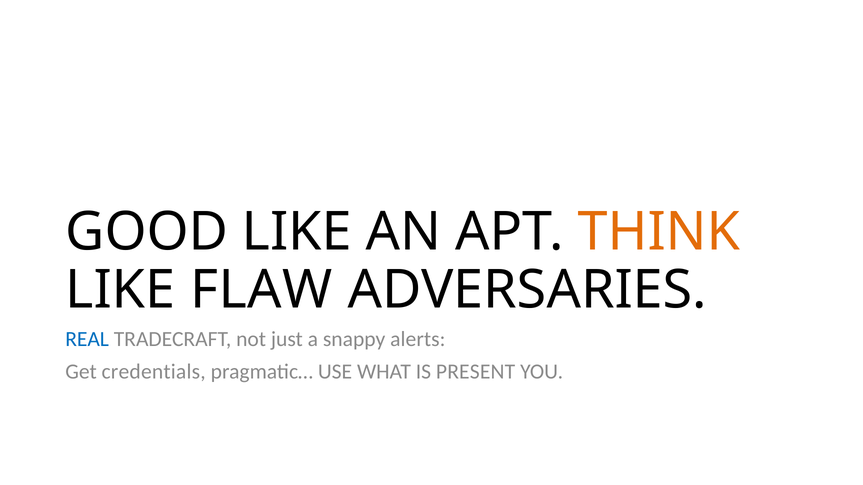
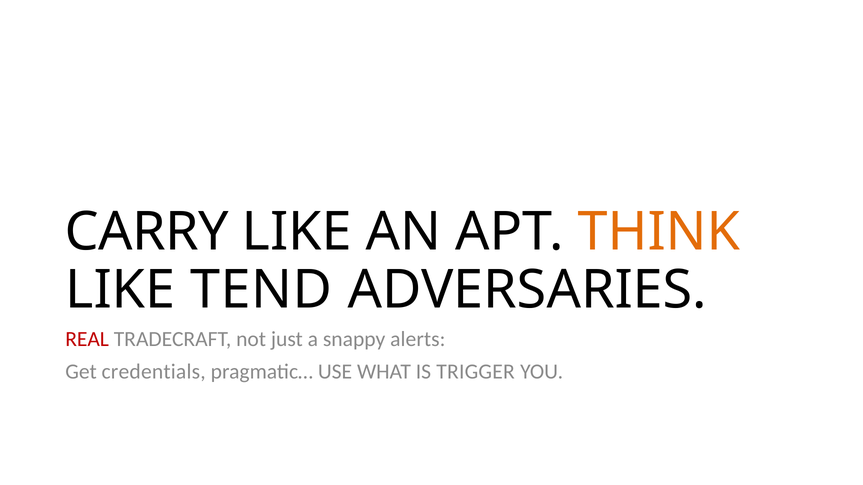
GOOD: GOOD -> CARRY (147, 232)
FLAW: FLAW -> TEND (261, 290)
REAL colour: blue -> red (87, 340)
PRESENT: PRESENT -> TRIGGER (476, 372)
